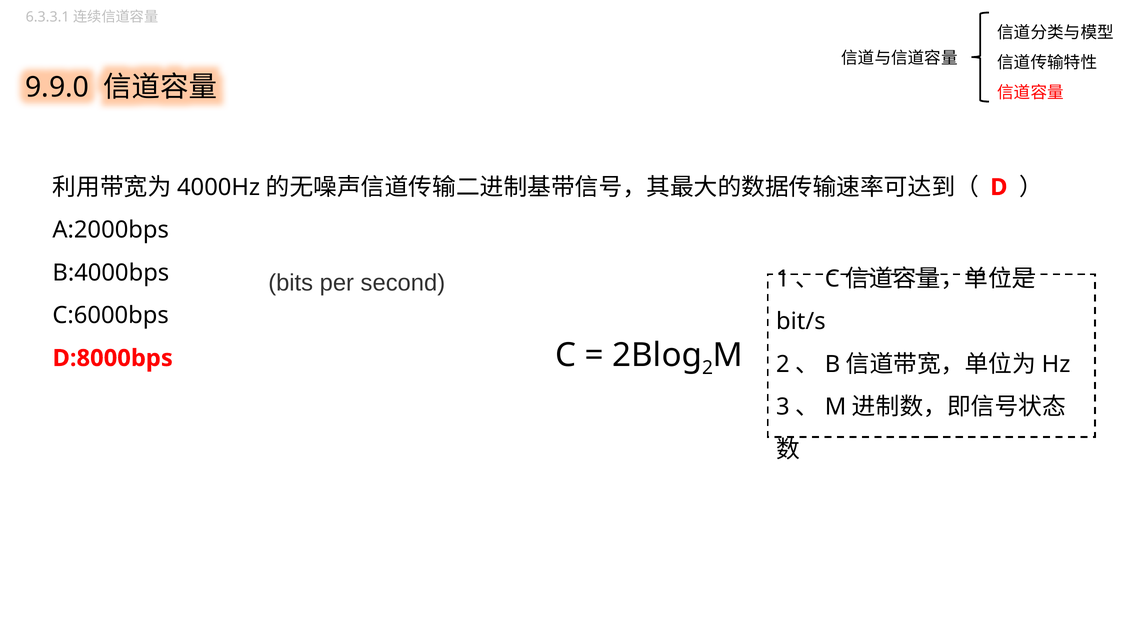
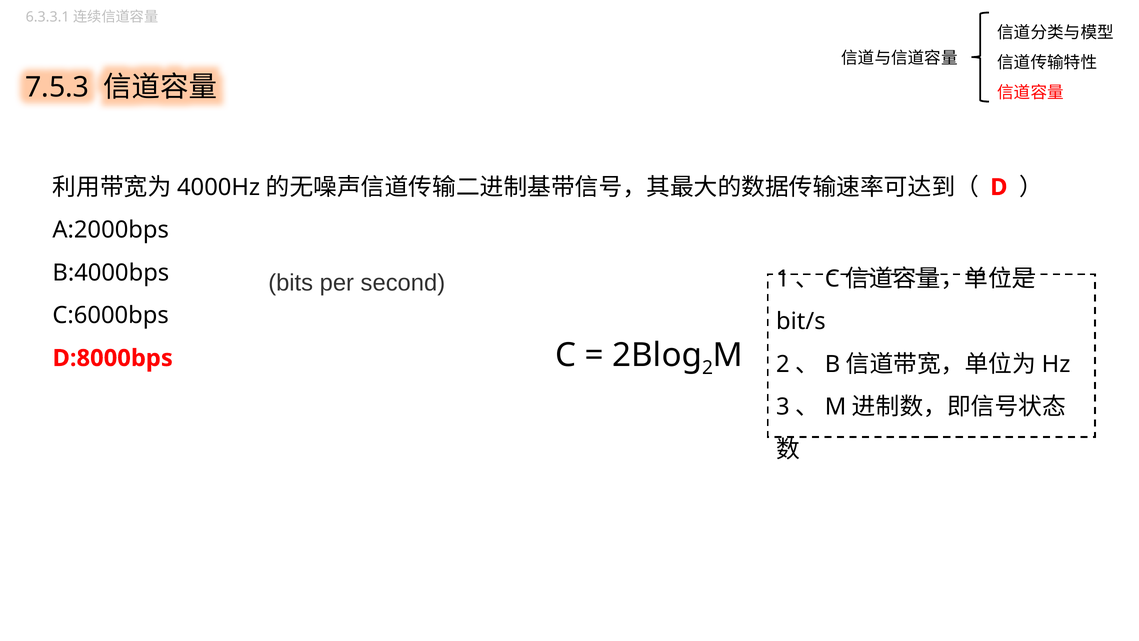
9.9.0: 9.9.0 -> 7.5.3 (57, 87)
